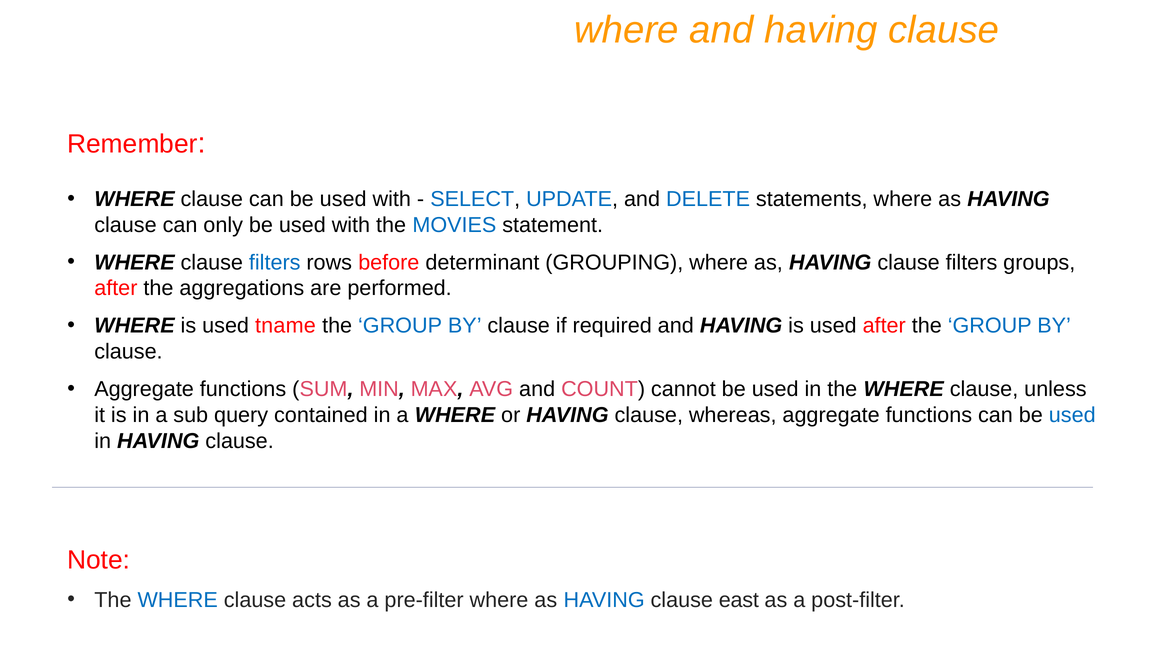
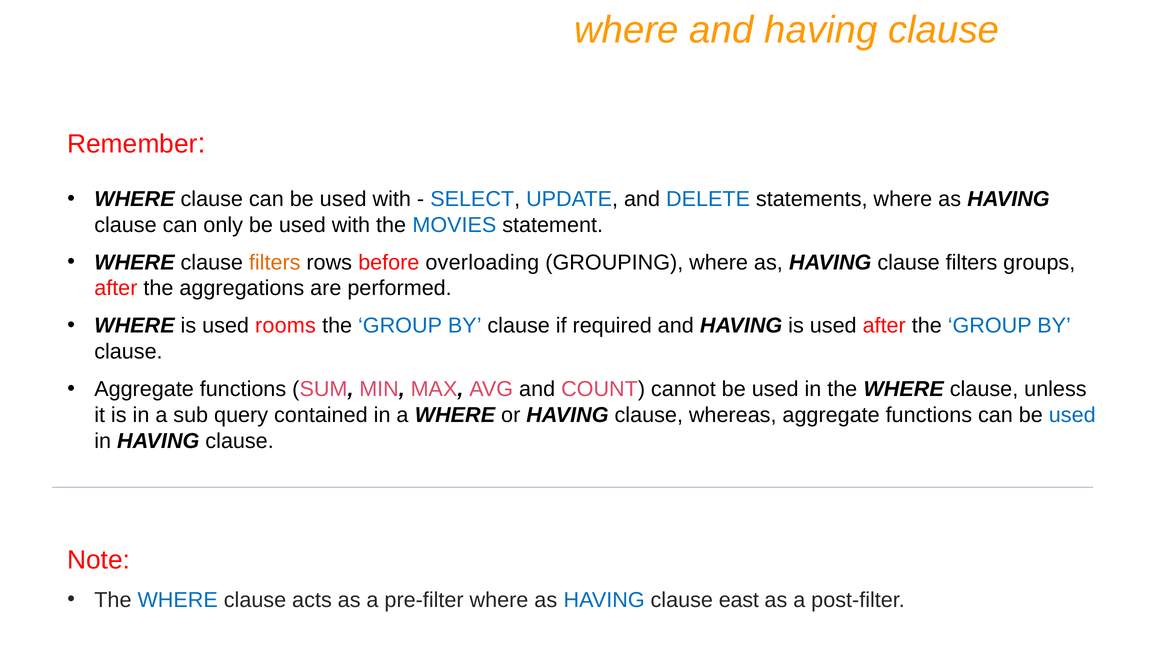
filters colour: blue -> orange (275, 262)
determinant: determinant -> overloading (482, 262)
tname: tname -> rooms (285, 326)
